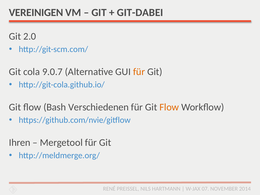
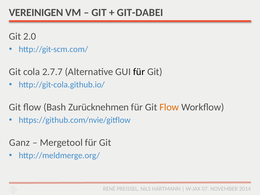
9.0.7: 9.0.7 -> 2.7.7 (52, 72)
für colour: orange -> black (139, 72)
Verschiedenen: Verschiedenen -> Zurücknehmen (99, 107)
Ihren: Ihren -> Ganz (20, 143)
